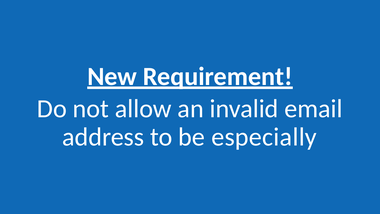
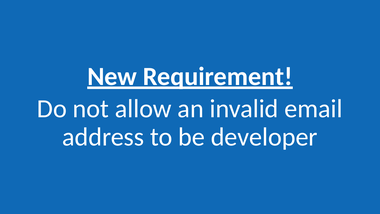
especially: especially -> developer (264, 137)
